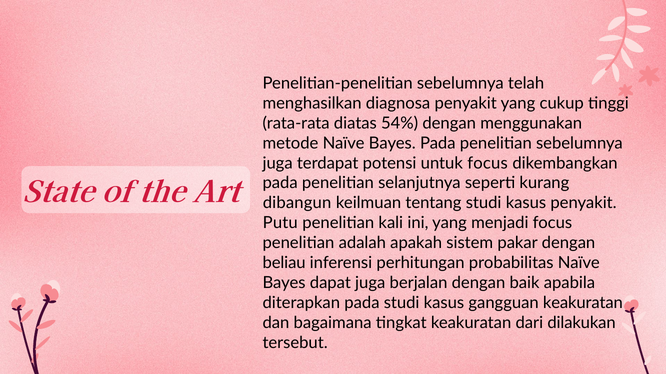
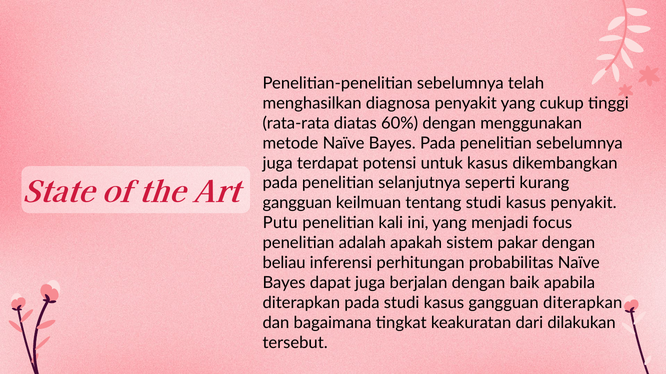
54%: 54% -> 60% (400, 123)
untuk focus: focus -> kasus (488, 163)
dibangun: dibangun -> gangguan (297, 203)
gangguan keakuratan: keakuratan -> diterapkan (583, 303)
